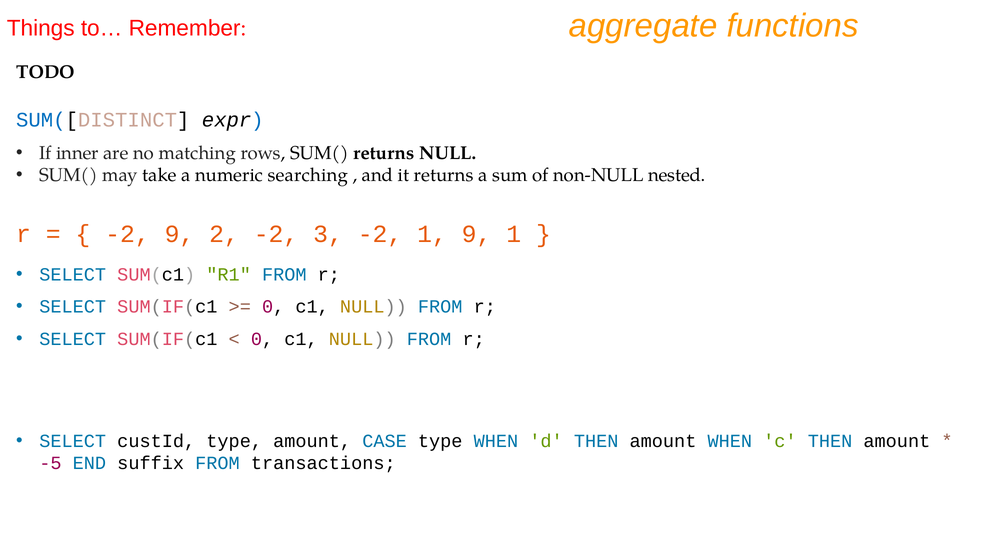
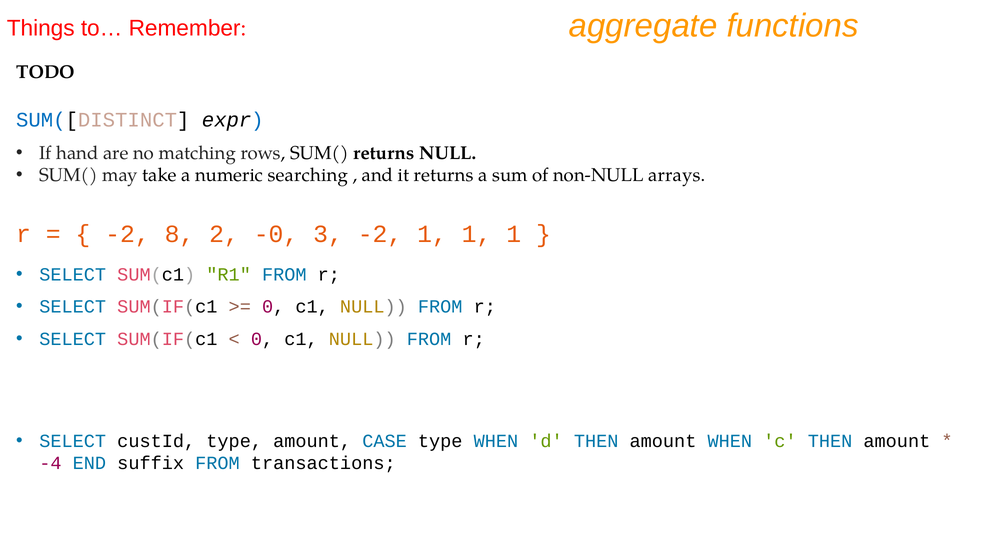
inner: inner -> hand (77, 153)
nested: nested -> arrays (677, 175)
-2 9: 9 -> 8 (179, 234)
2 -2: -2 -> -0 (276, 234)
-2 1 9: 9 -> 1 (477, 234)
-5: -5 -> -4 (50, 463)
